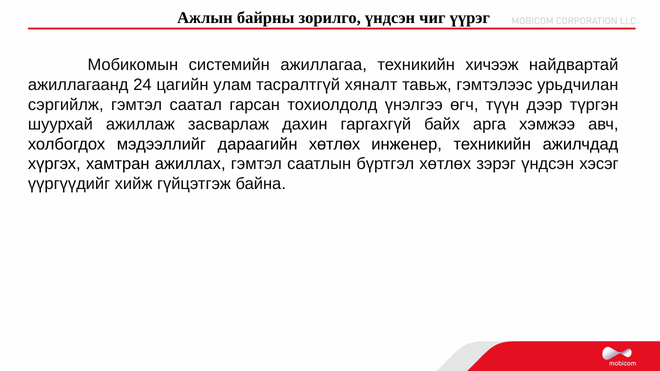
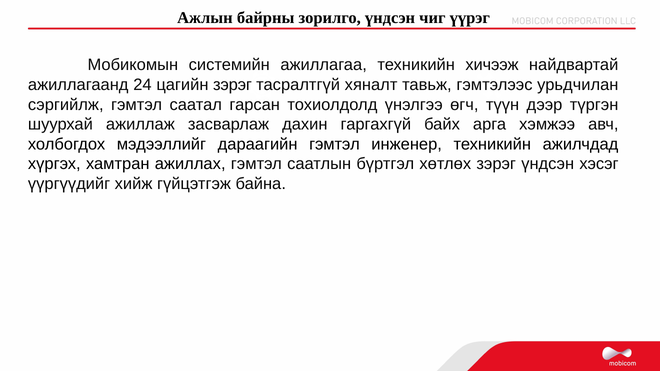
цагийн улам: улам -> зэрэг (232, 85)
дараагийн хөтлөх: хөтлөх -> гэмтэл (335, 144)
